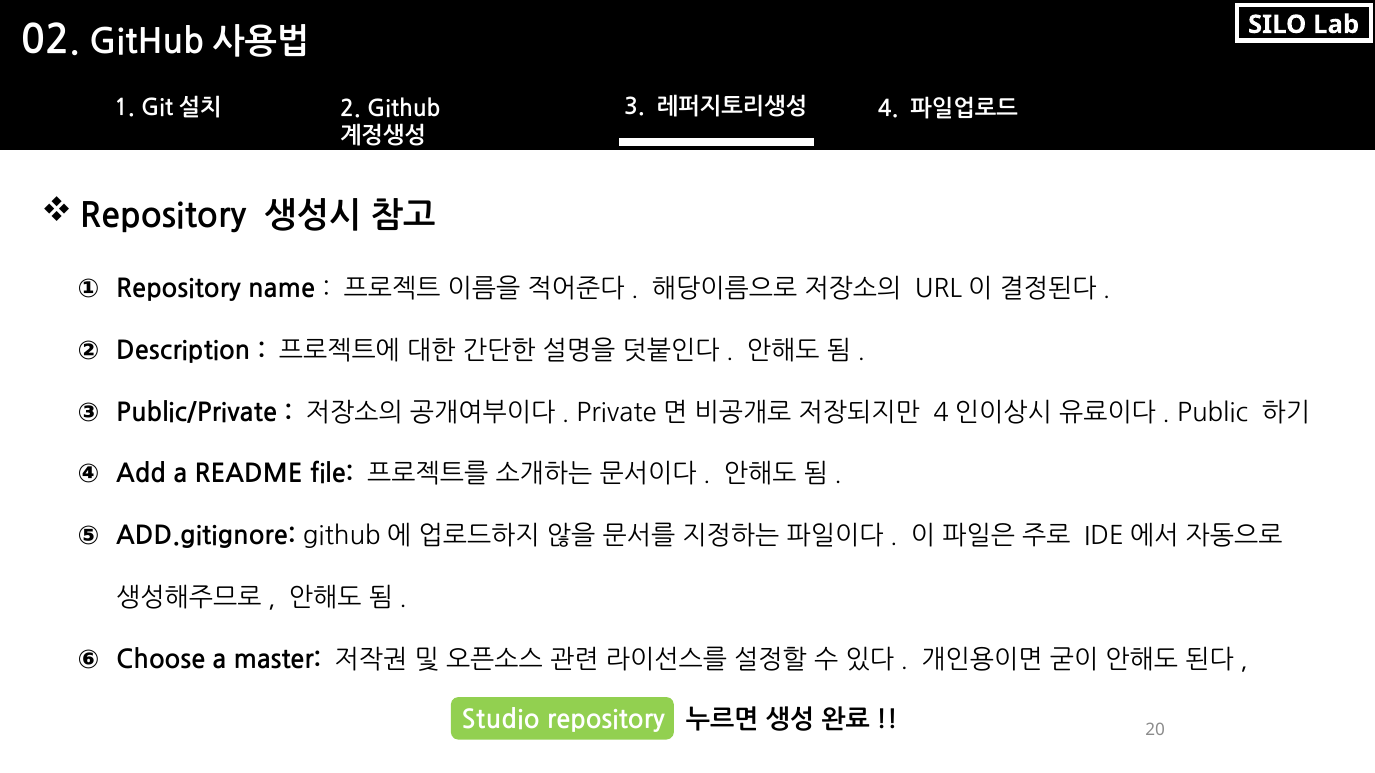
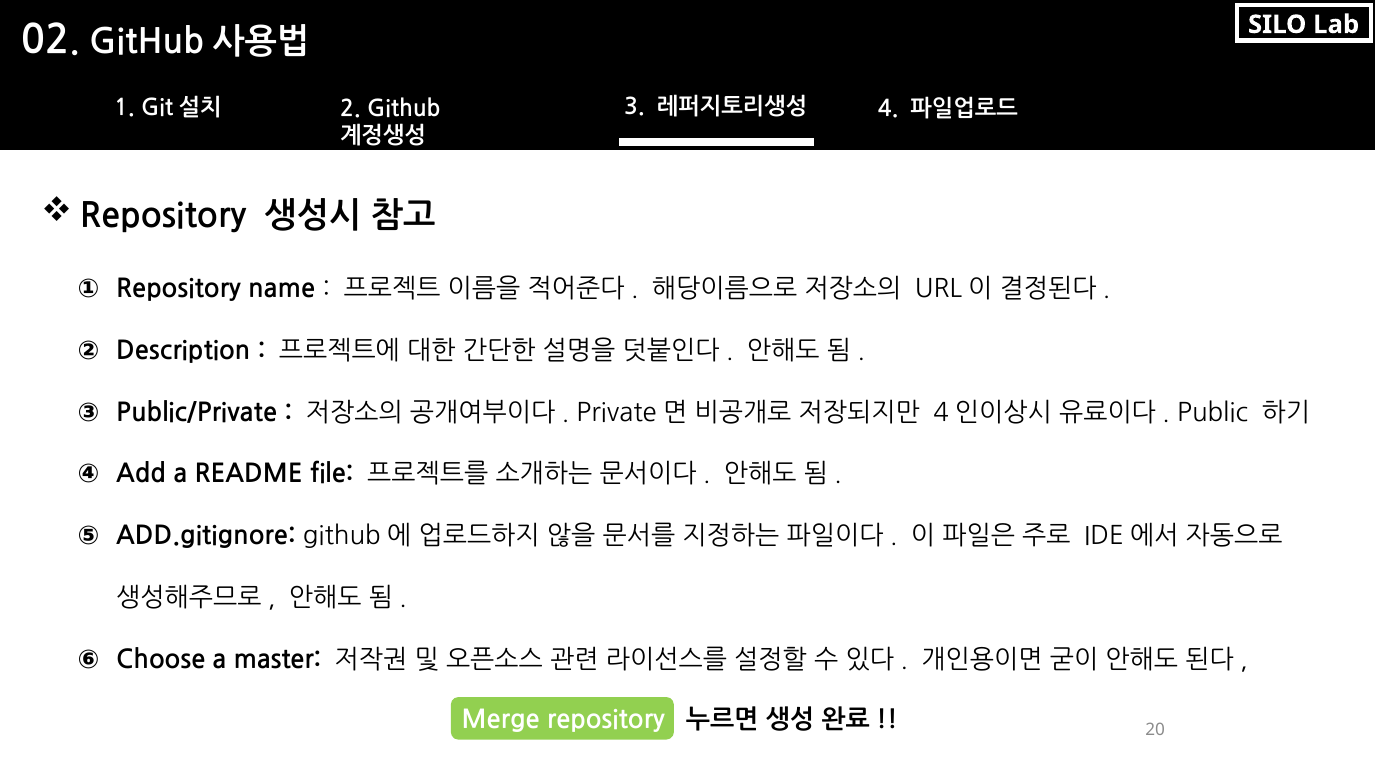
Studio: Studio -> Merge (501, 721)
